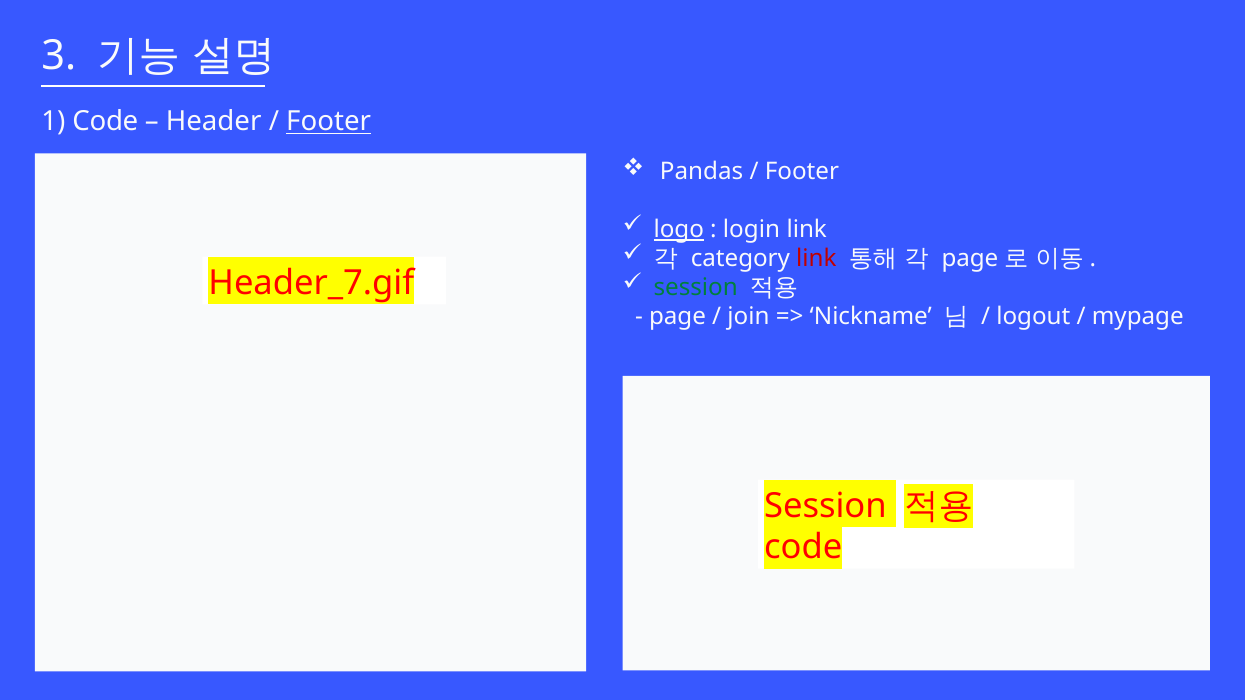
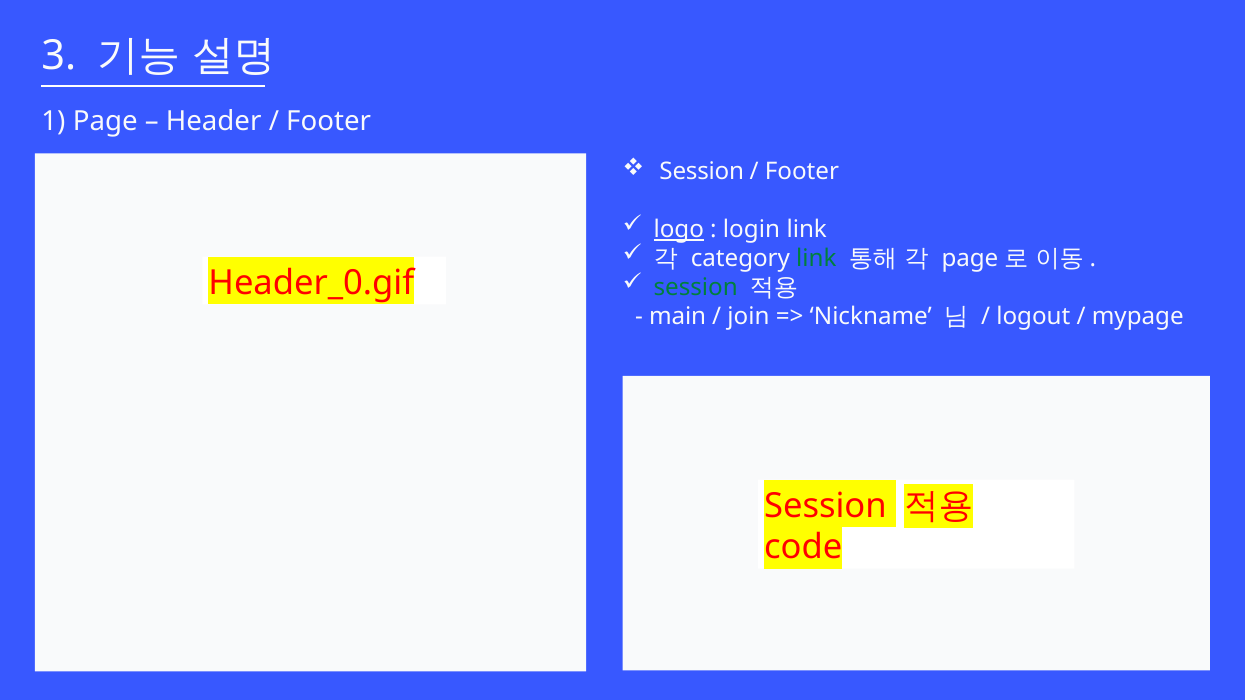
1 Code: Code -> Page (105, 122)
Footer underline: present -> none (329, 122)
Pandas: Pandas -> Session (702, 172)
link colour: red -> green (816, 259)
Header_7.gif: Header_7.gif -> Header_0.gif (311, 283)
page: page -> main (678, 317)
